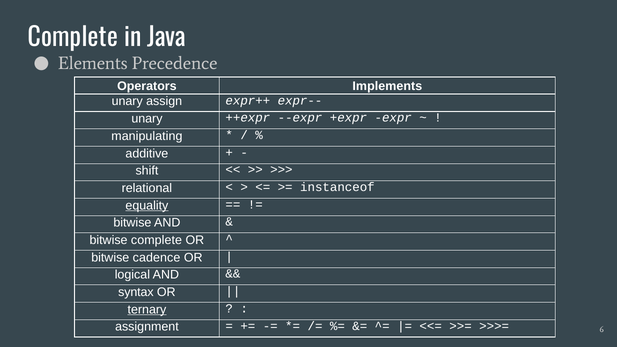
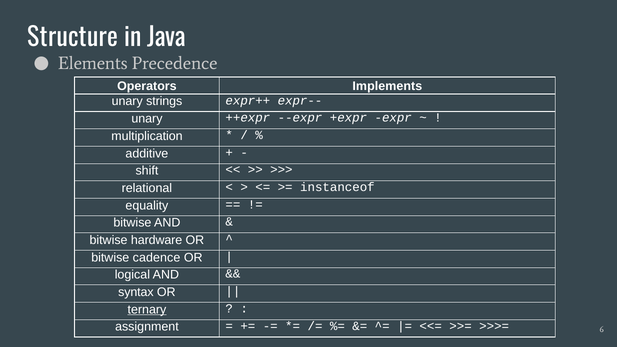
Complete: Complete -> Structure (73, 38)
assign: assign -> strings (164, 101)
manipulating: manipulating -> multiplication (147, 136)
equality underline: present -> none (147, 205)
bitwise complete: complete -> hardware (157, 240)
